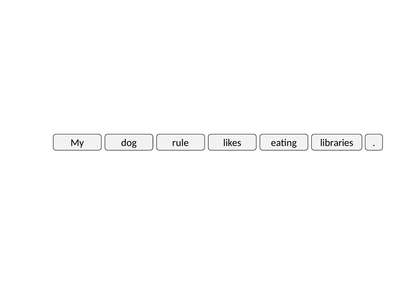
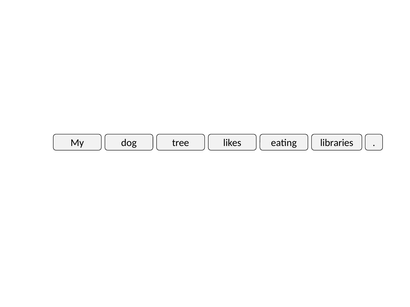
rule: rule -> tree (181, 143)
